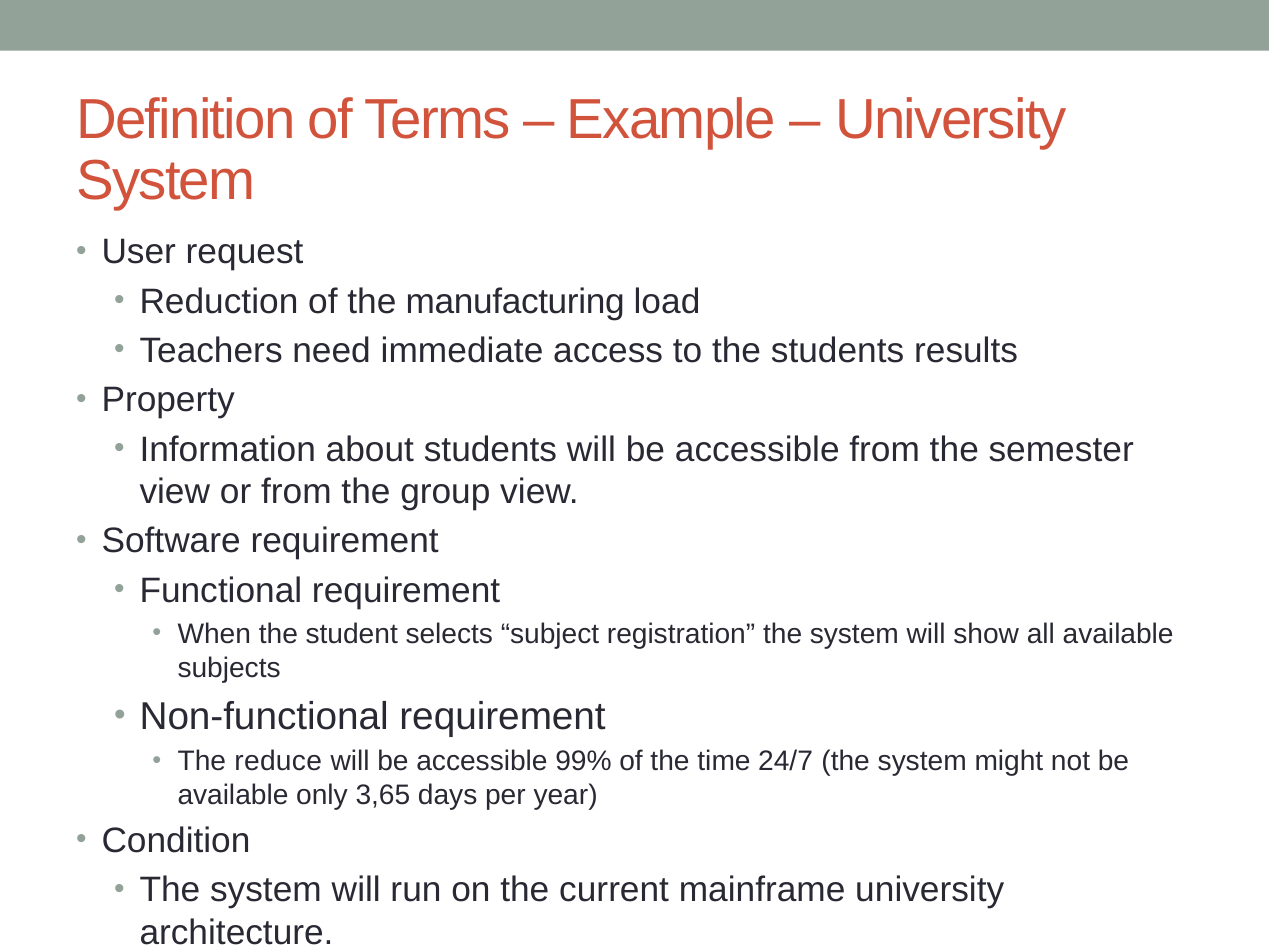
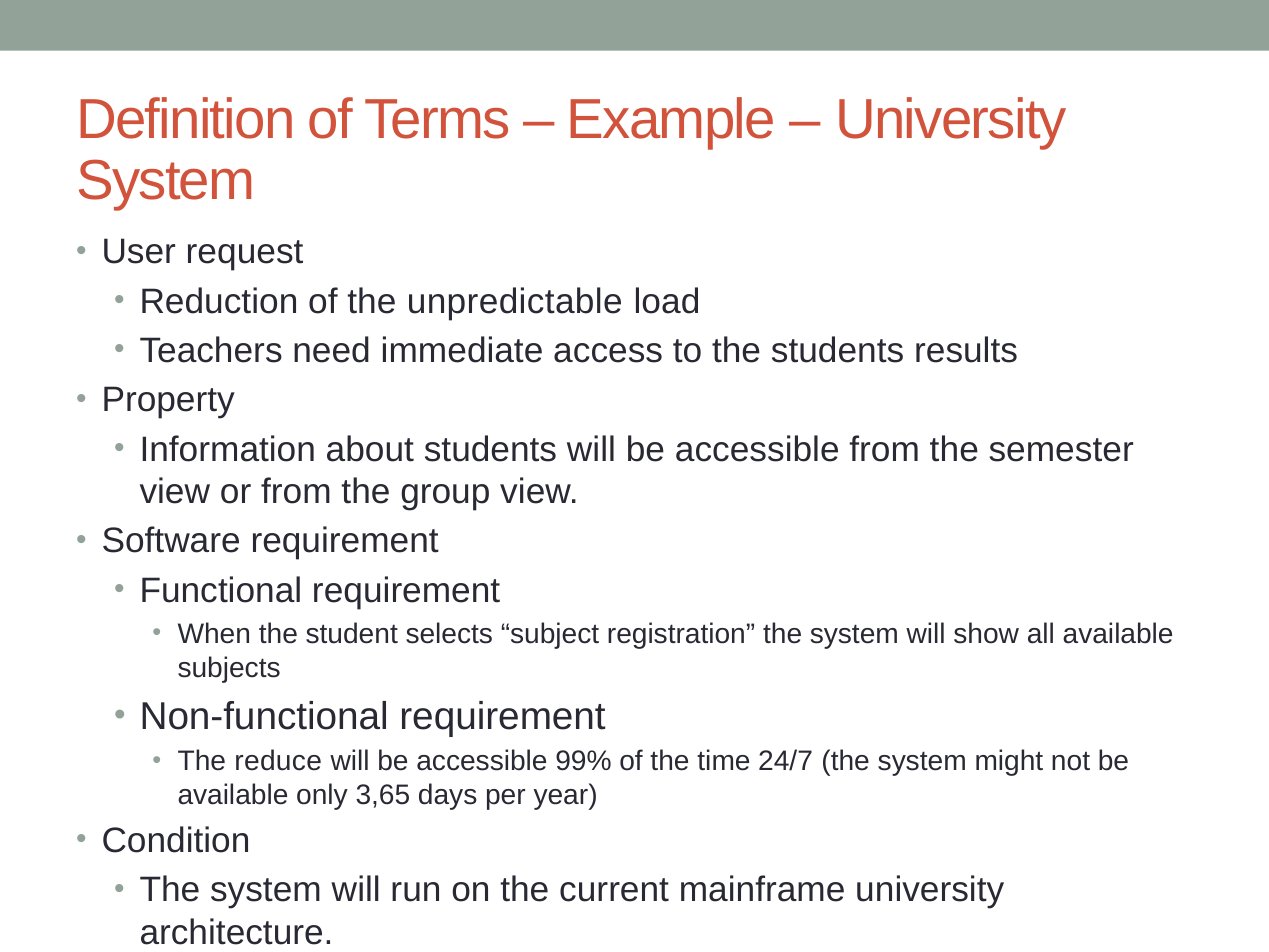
manufacturing: manufacturing -> unpredictable (515, 301)
